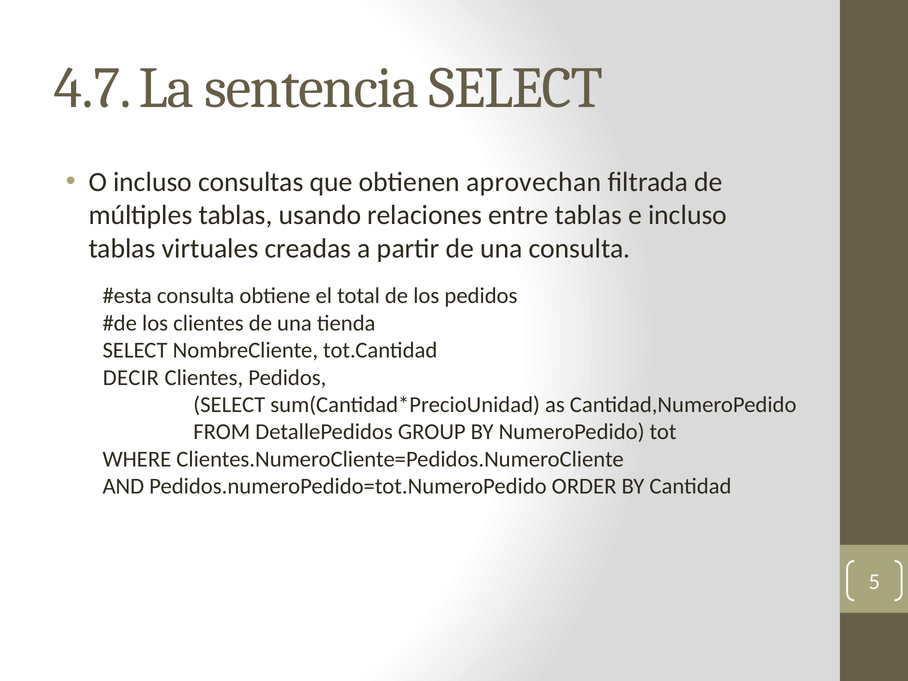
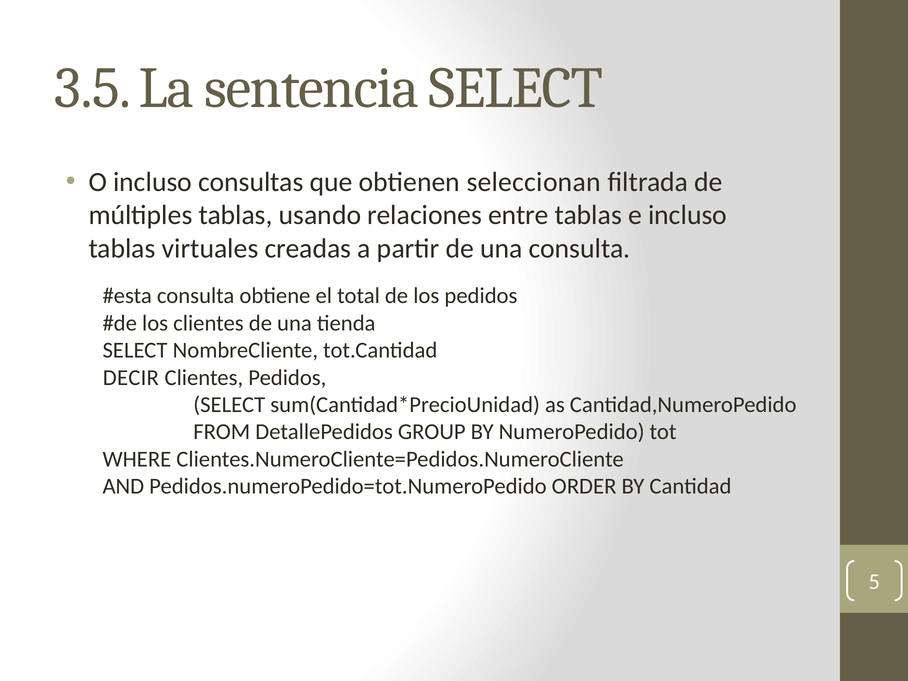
4.7: 4.7 -> 3.5 (93, 88)
aprovechan: aprovechan -> seleccionan (534, 182)
